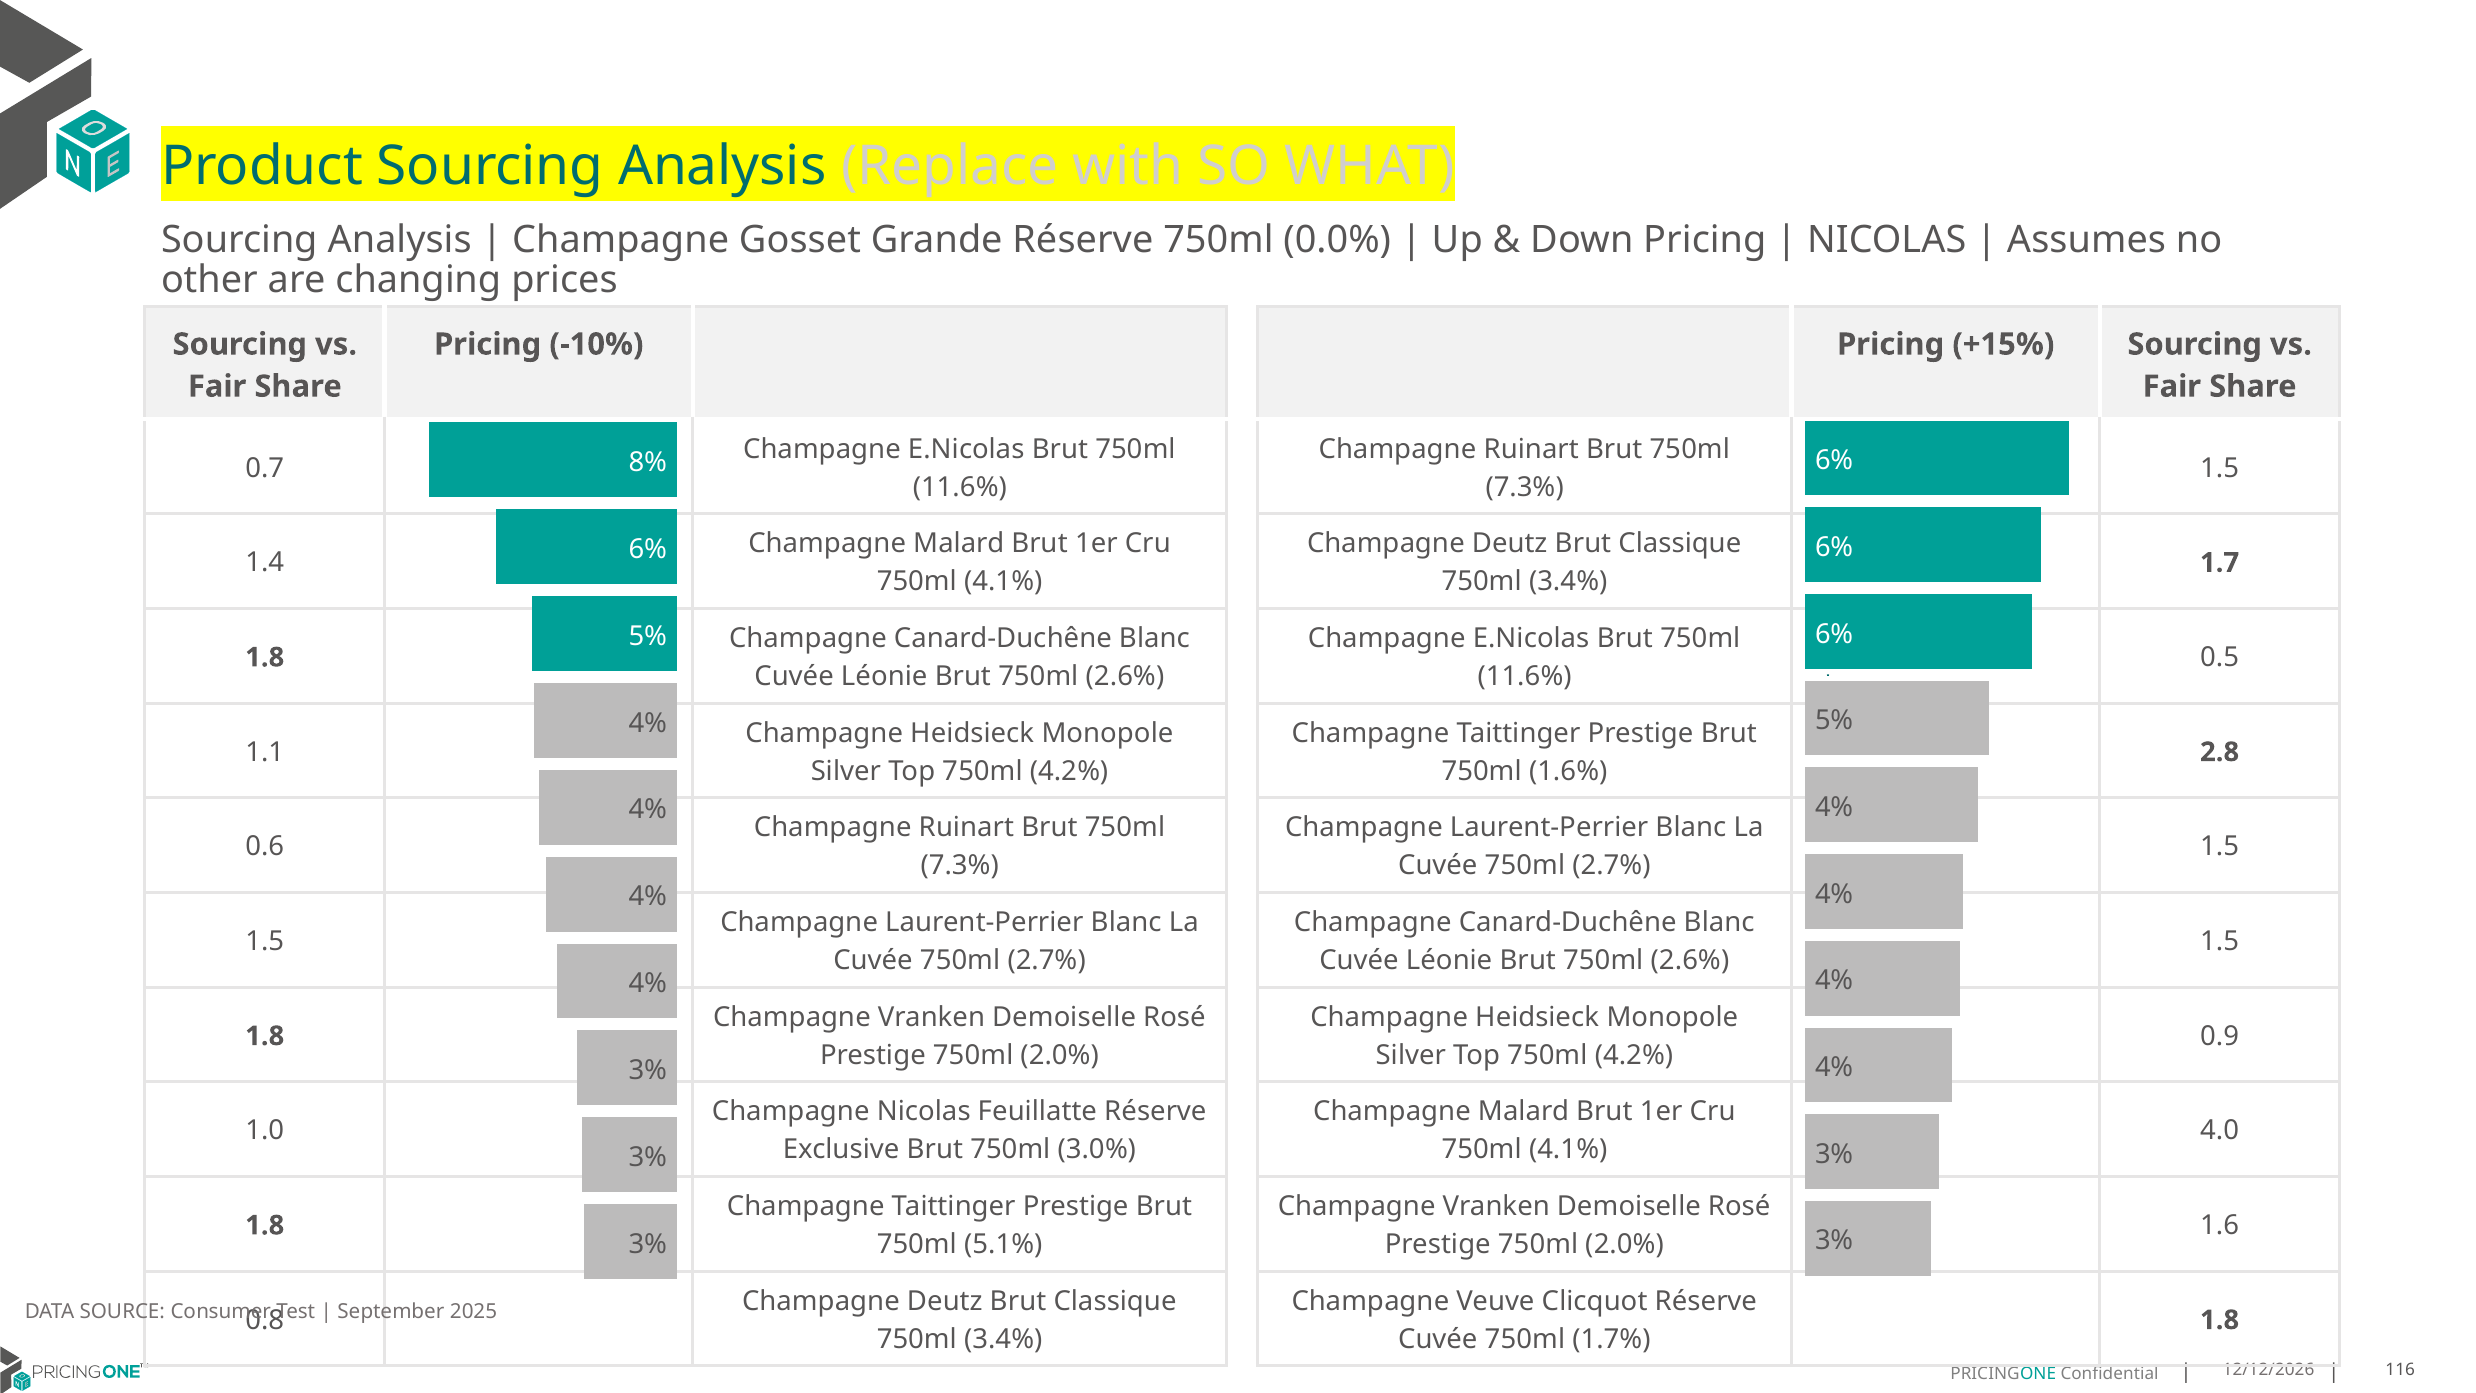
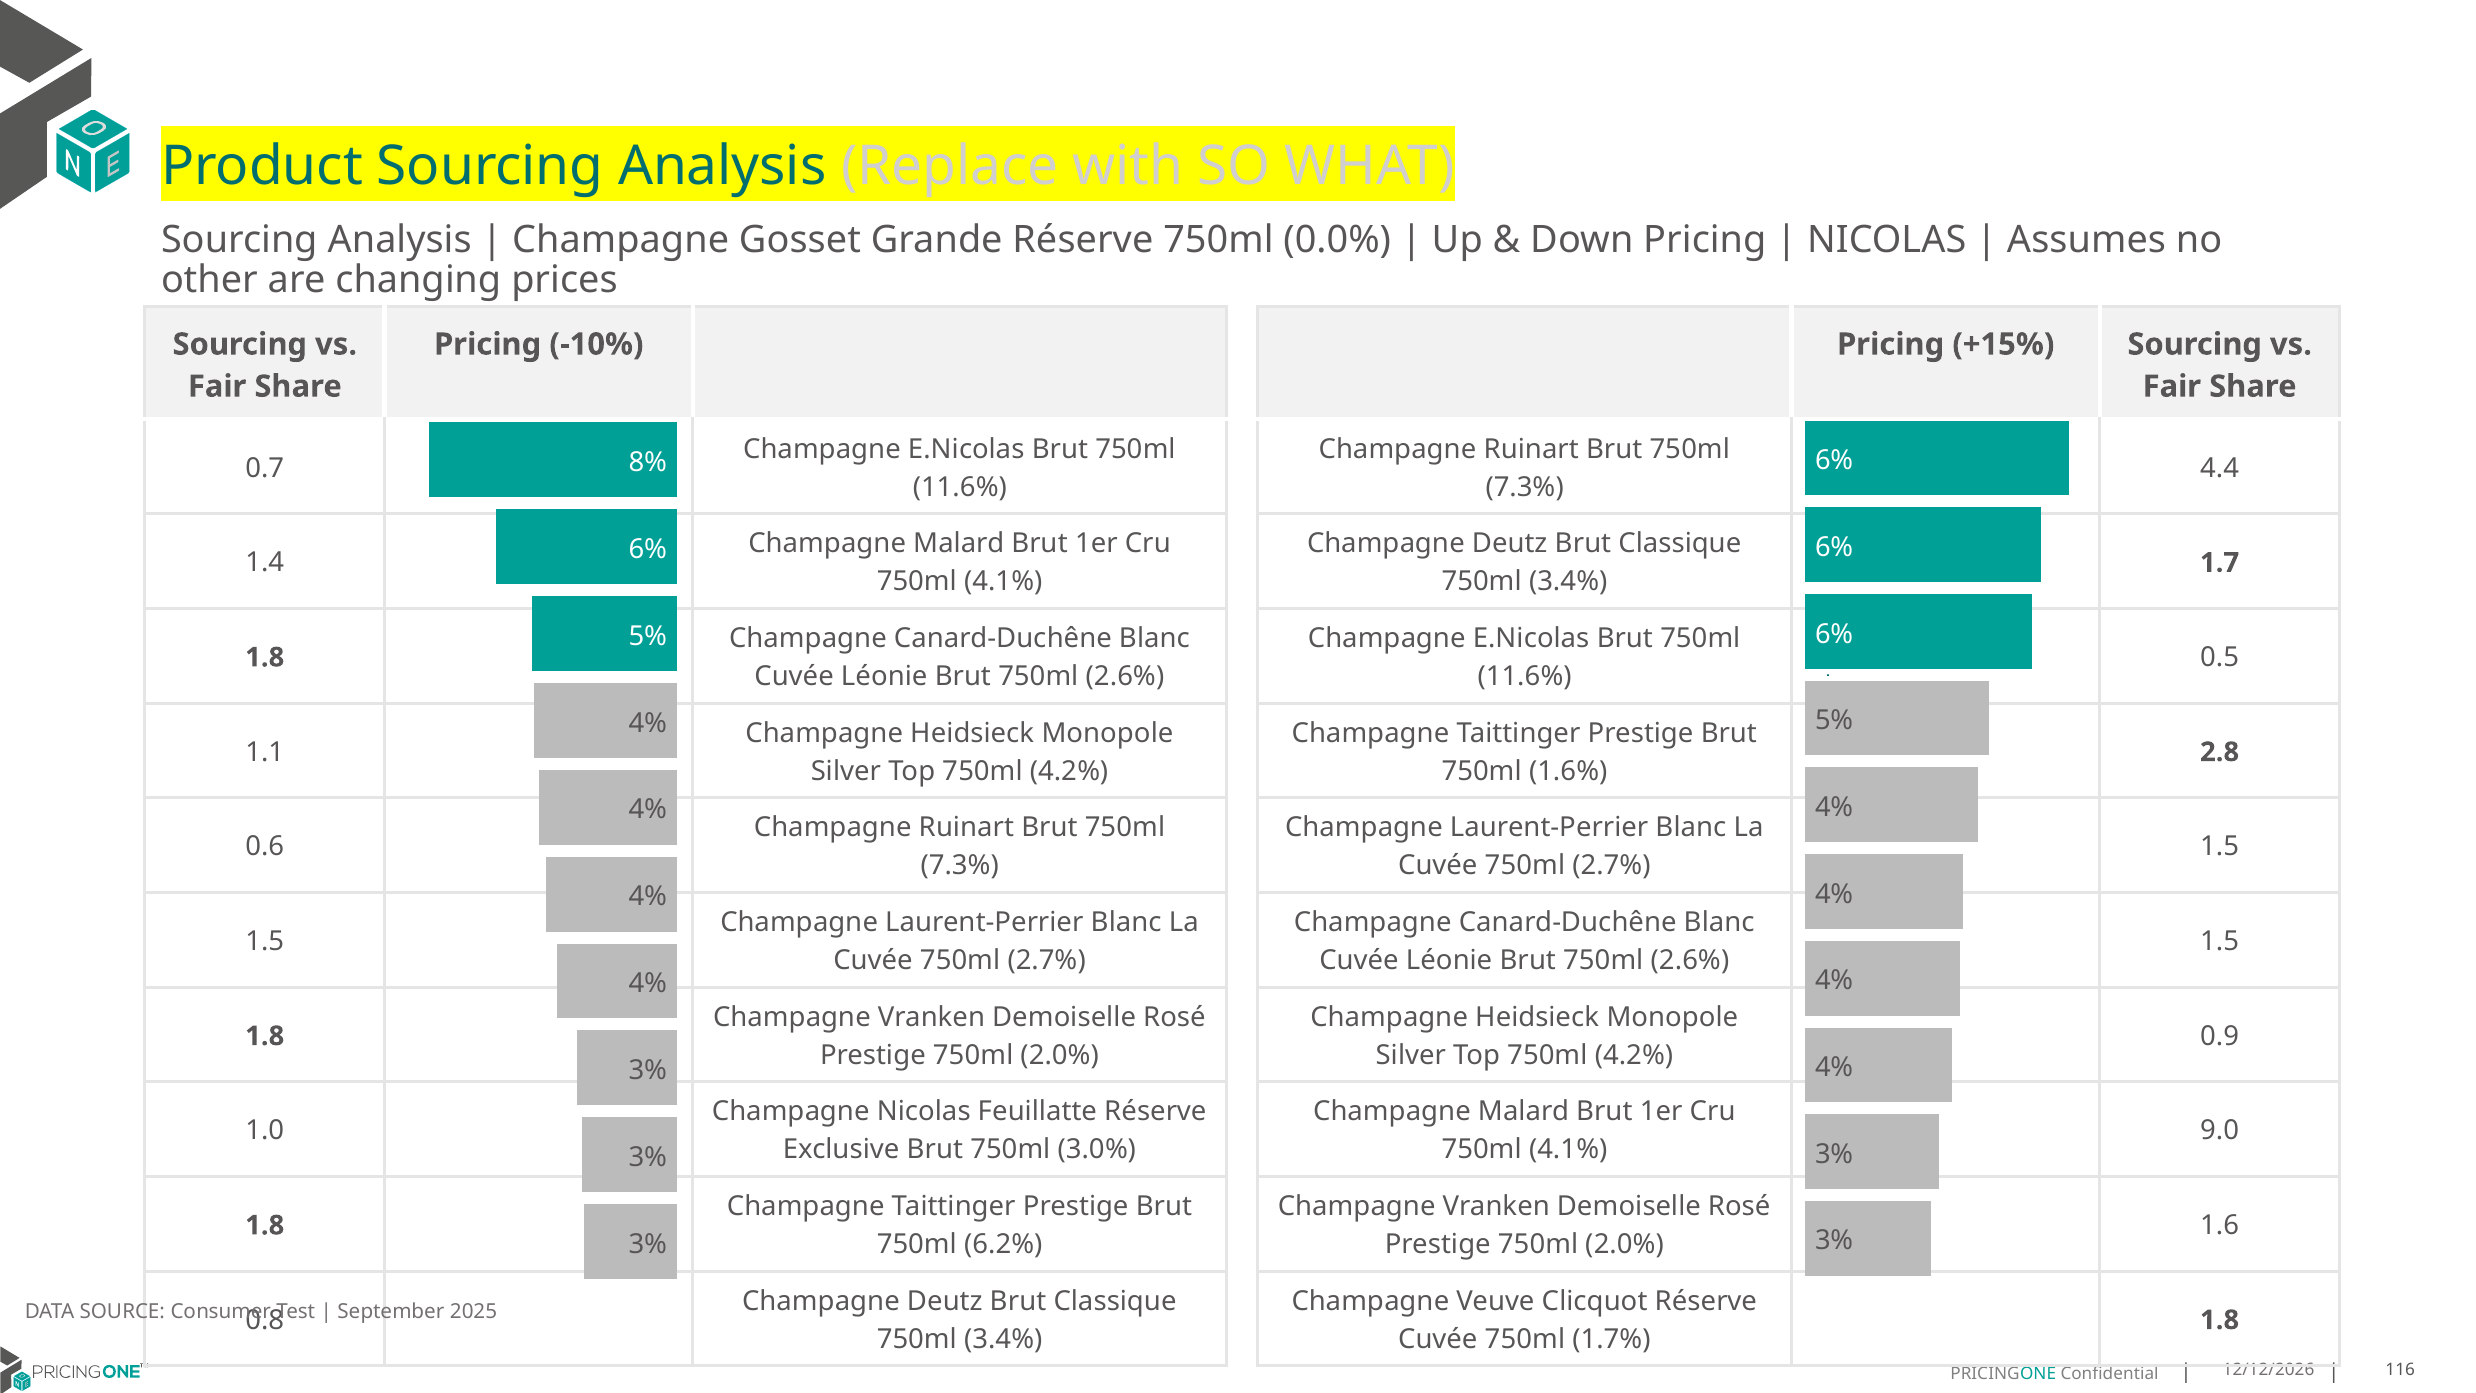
1.5: 1.5 -> 4.4 (2220, 468)
4.0: 4.0 -> 9.0 (2220, 1131)
5.1%: 5.1% -> 6.2% (1003, 1244)
